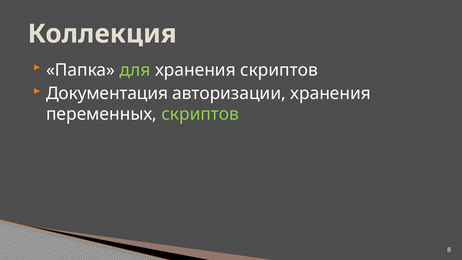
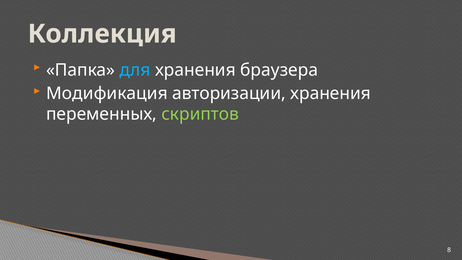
для colour: light green -> light blue (135, 70)
хранения скриптов: скриптов -> браузера (279, 70)
Документация: Документация -> Модификация (107, 93)
